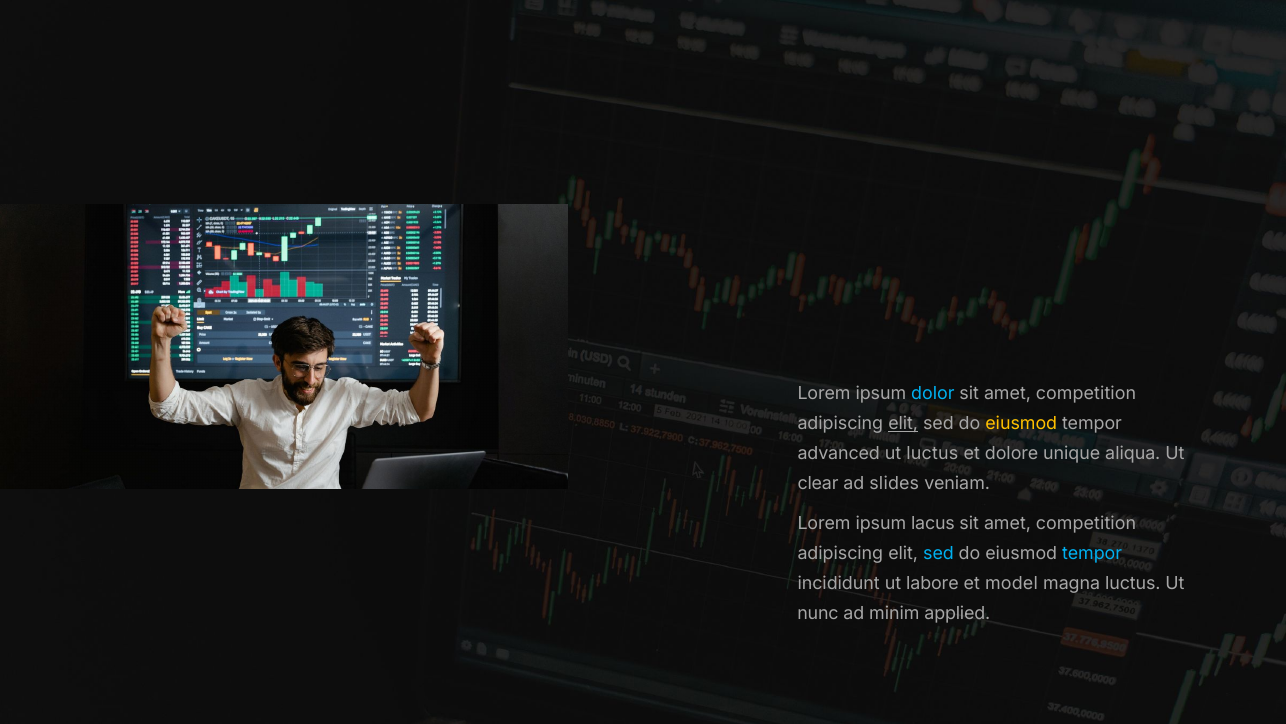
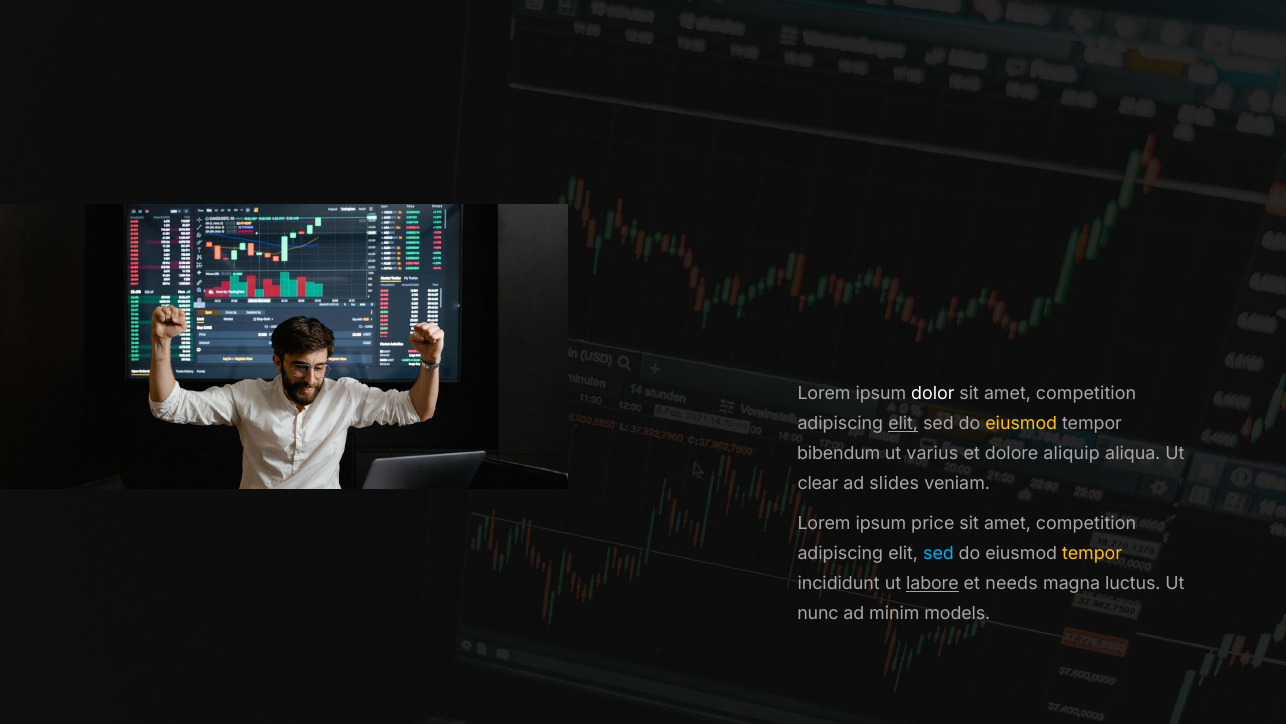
dolor colour: light blue -> white (933, 393)
advanced: advanced -> bibendum (839, 453)
ut luctus: luctus -> varius (932, 453)
unique: unique -> aliquip (1072, 453)
lacus: lacus -> price (933, 523)
tempor colour: light blue -> yellow (1092, 553)
labore underline: none -> present (932, 583)
model: model -> needs (1012, 583)
applied: applied -> models (957, 613)
